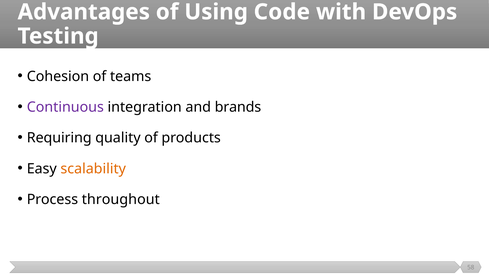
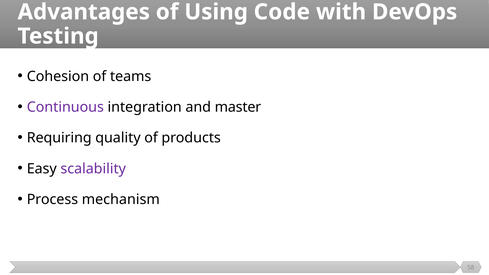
brands: brands -> master (238, 107)
scalability colour: orange -> purple (93, 169)
throughout: throughout -> mechanism (121, 200)
